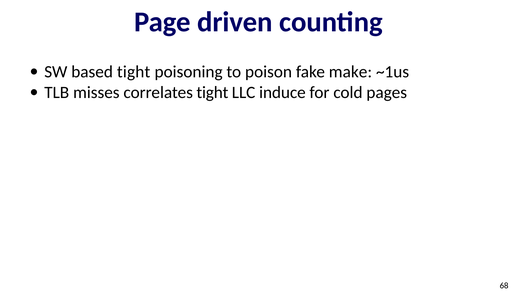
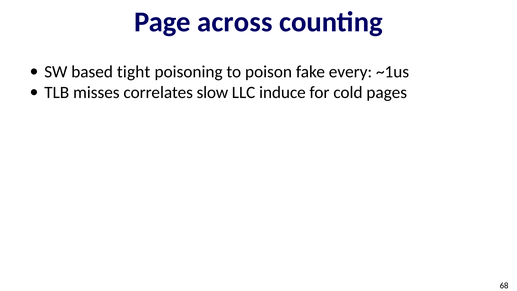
driven: driven -> across (235, 22)
make: make -> every (350, 72)
correlates tight: tight -> slow (212, 92)
